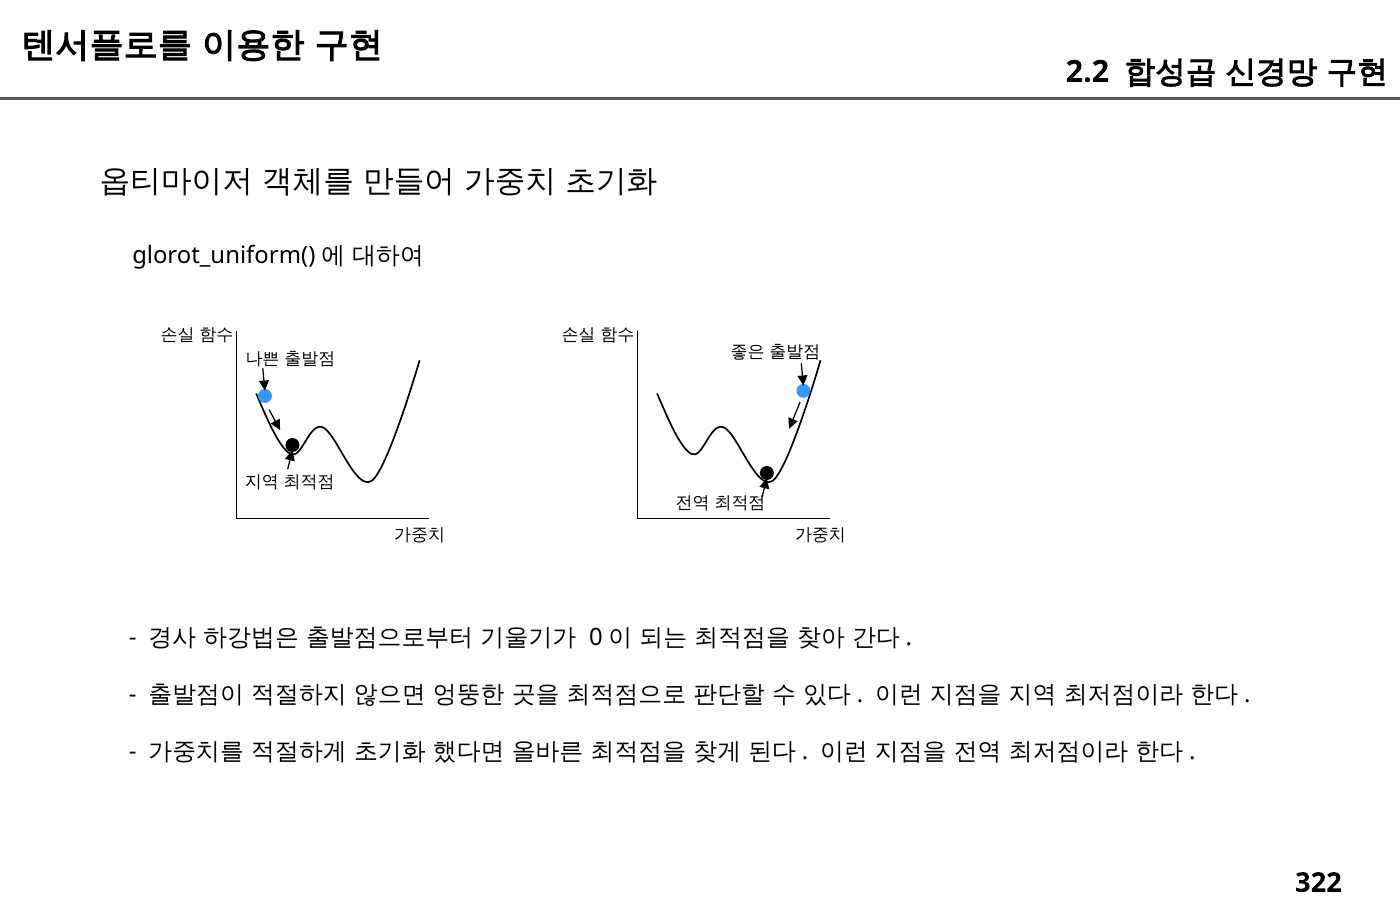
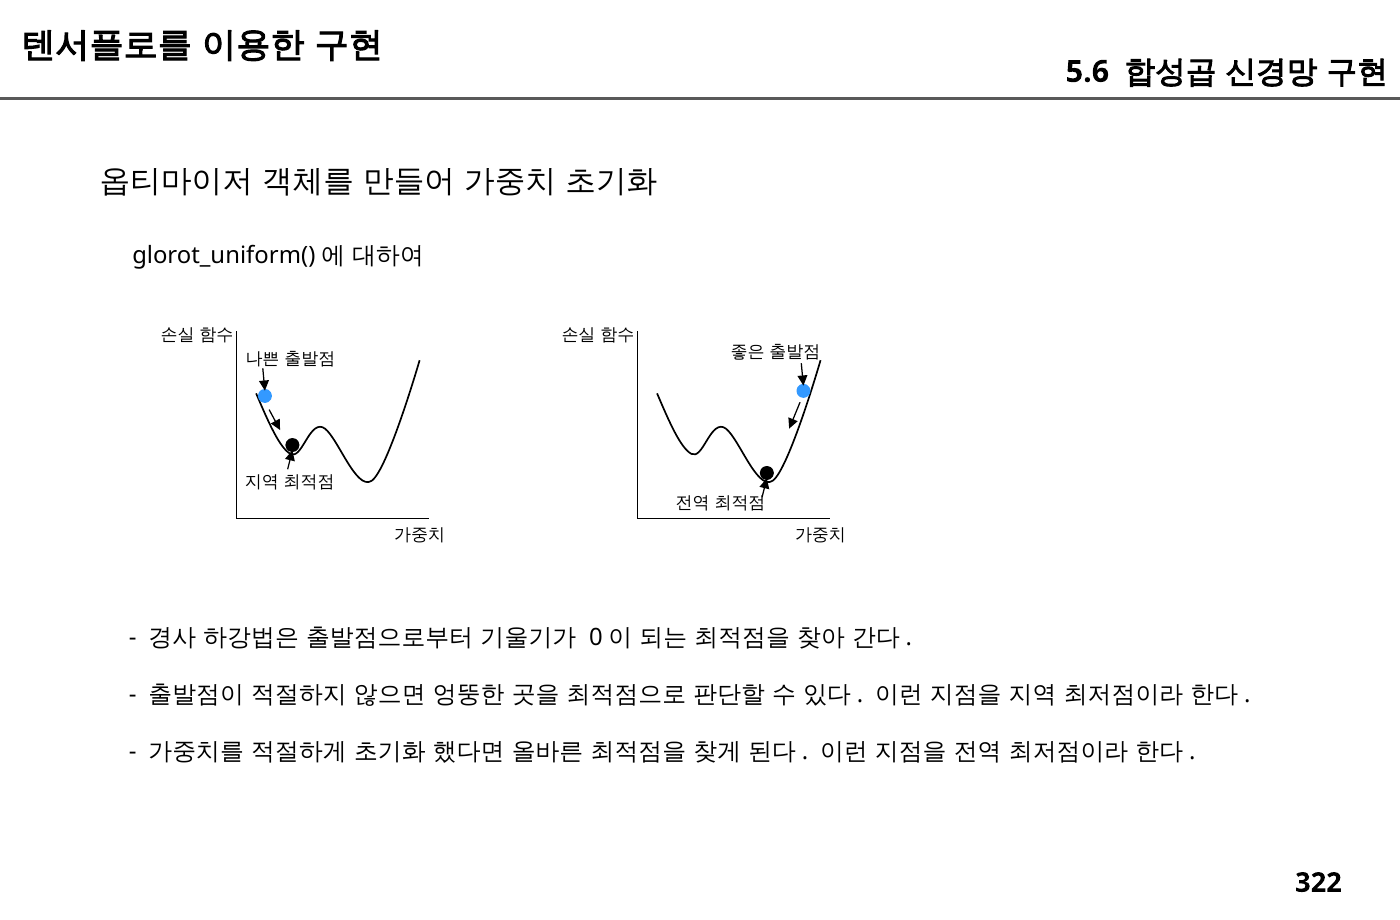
2.2: 2.2 -> 5.6 (1087, 72)
